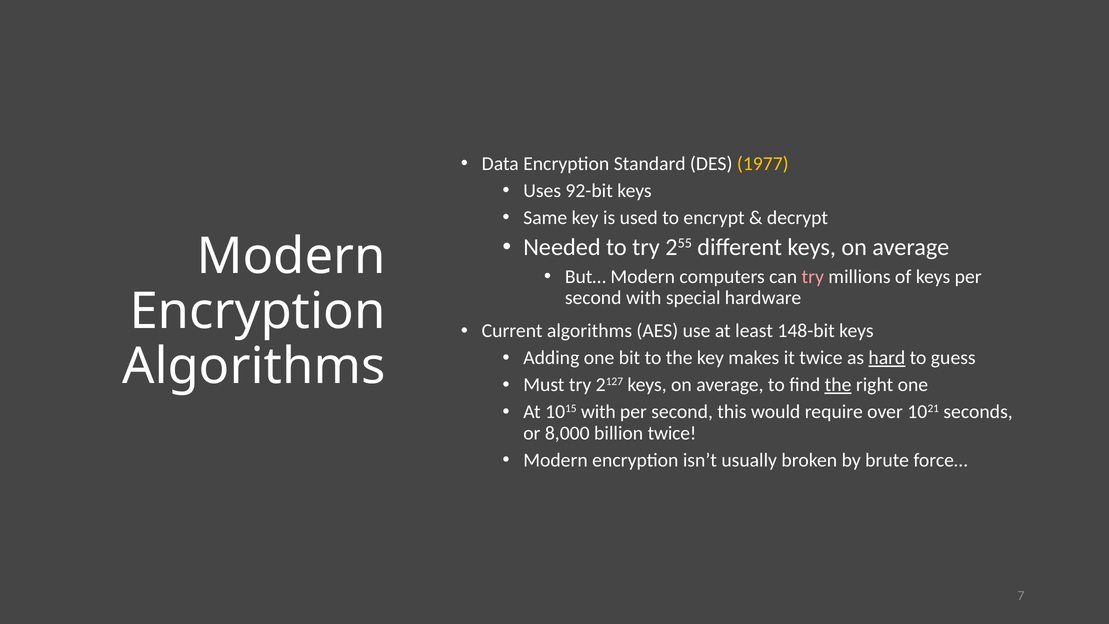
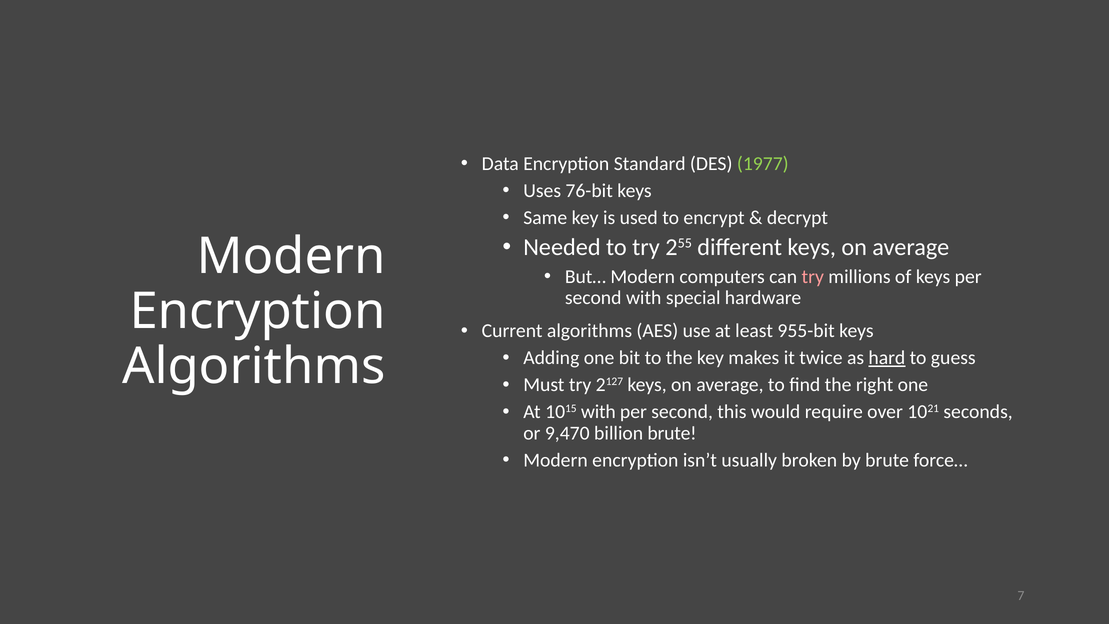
1977 colour: yellow -> light green (763, 164)
92-bit: 92-bit -> 76-bit (589, 191)
148-bit: 148-bit -> 955-bit (806, 331)
the underline: present -> none (838, 385)
8,000: 8,000 -> 9,470 (567, 433)
billion twice: twice -> brute (672, 433)
